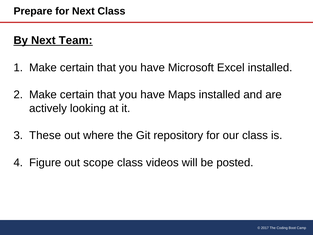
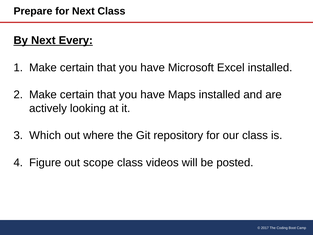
Team: Team -> Every (76, 40)
These: These -> Which (45, 135)
